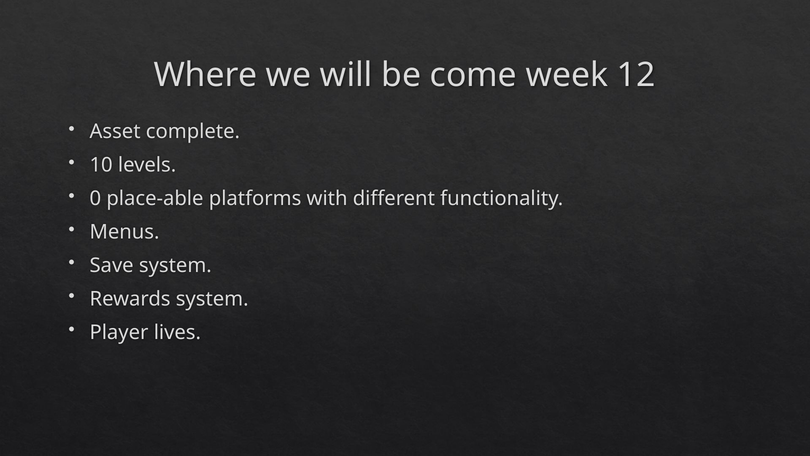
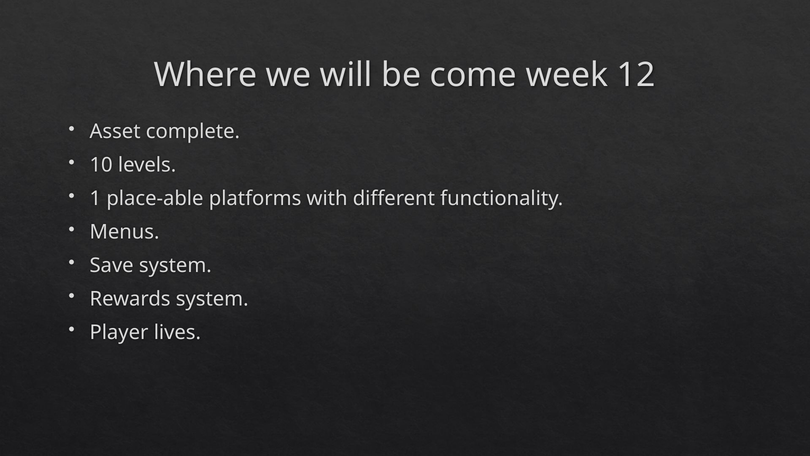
0: 0 -> 1 (95, 199)
